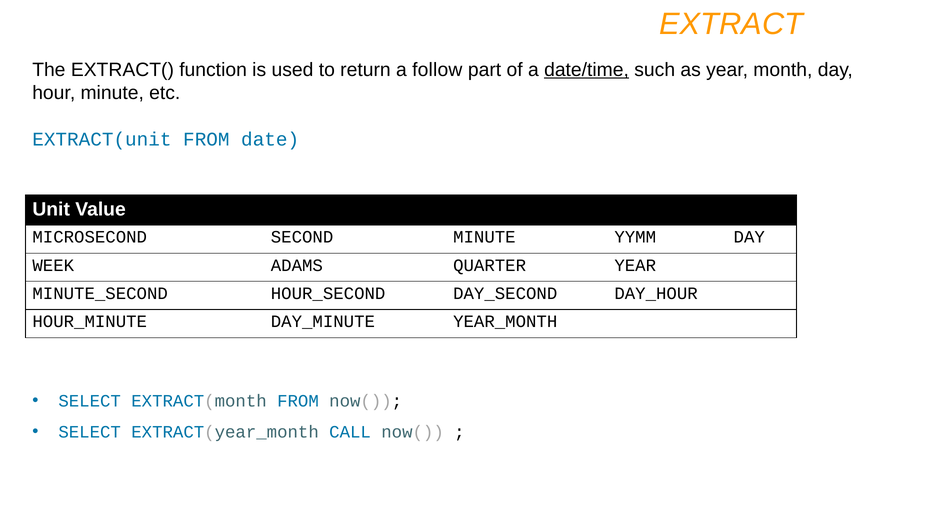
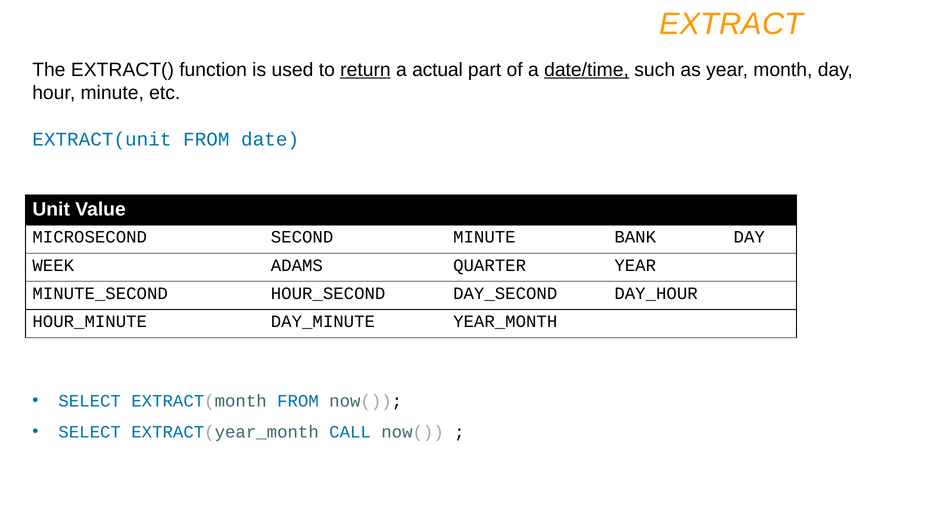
return underline: none -> present (365, 70)
follow: follow -> actual (437, 70)
YYMM: YYMM -> BANK (635, 237)
